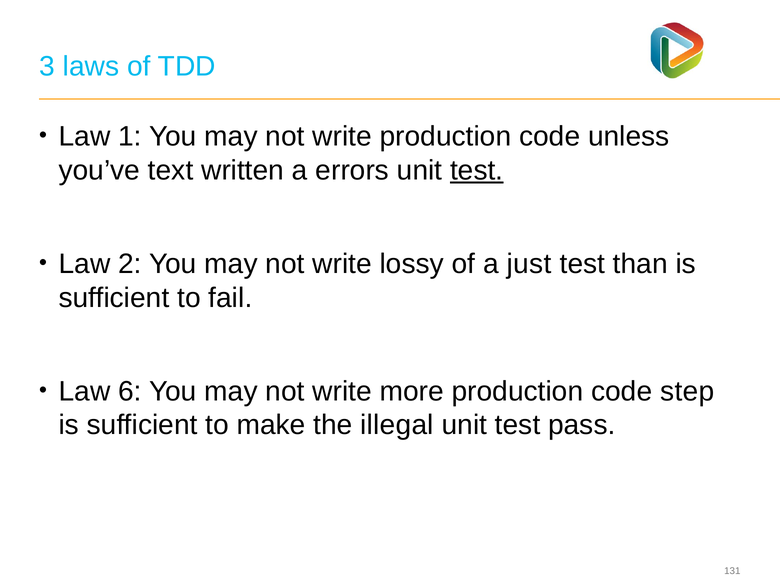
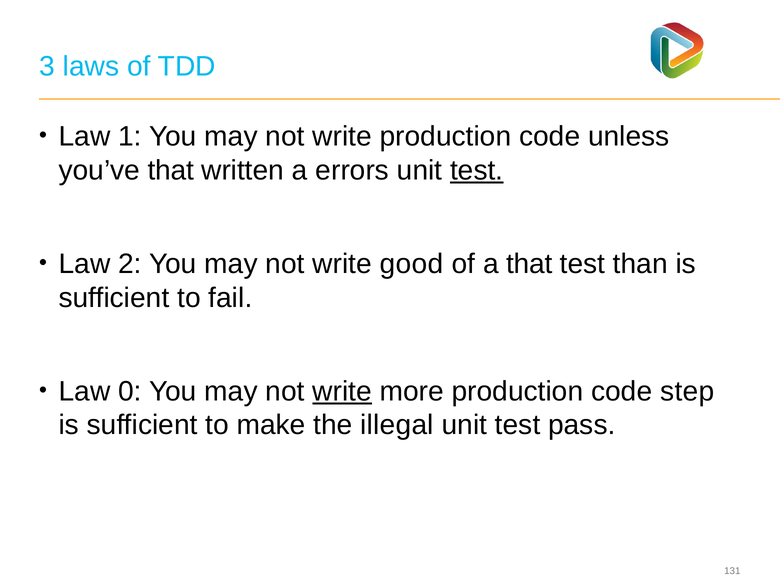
you’ve text: text -> that (171, 170)
lossy: lossy -> good (412, 264)
a just: just -> that (529, 264)
6: 6 -> 0 (130, 391)
write underline: none -> present (342, 391)
